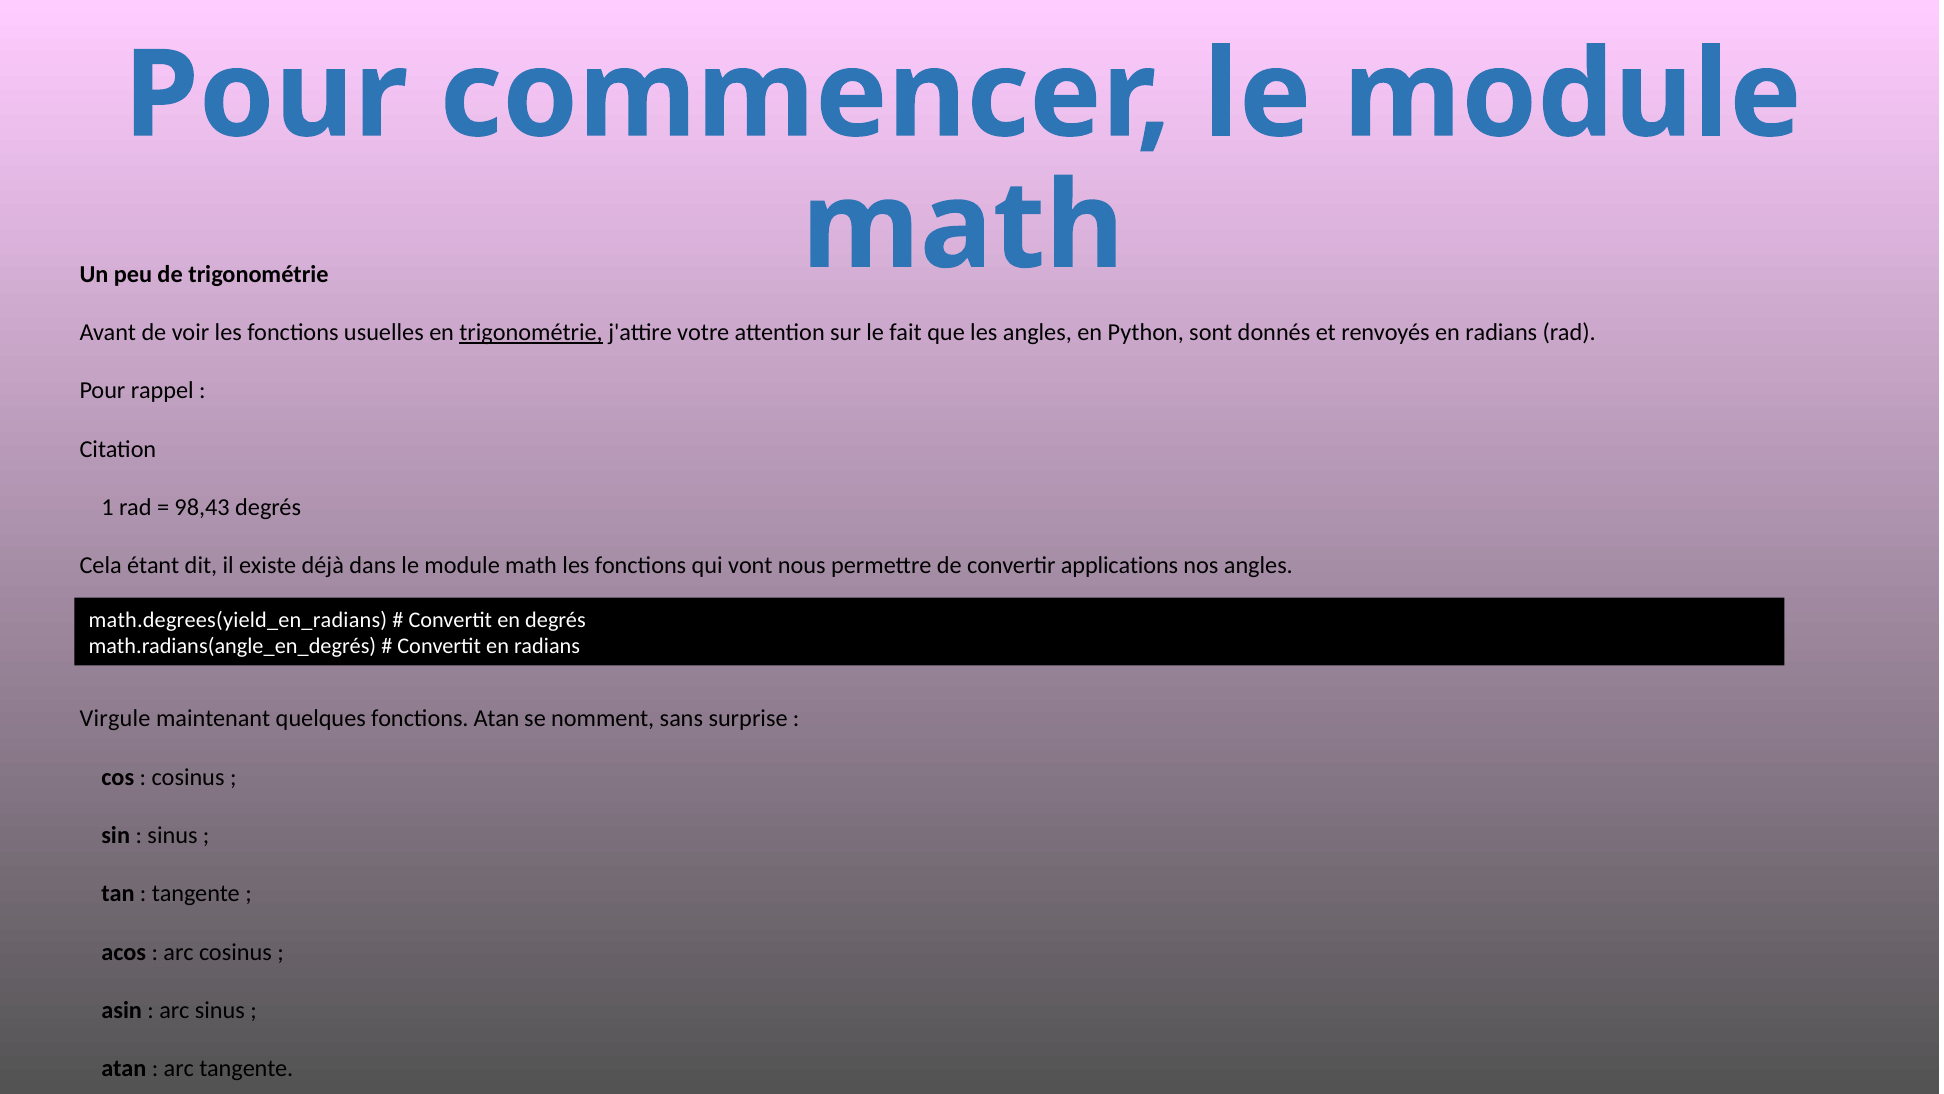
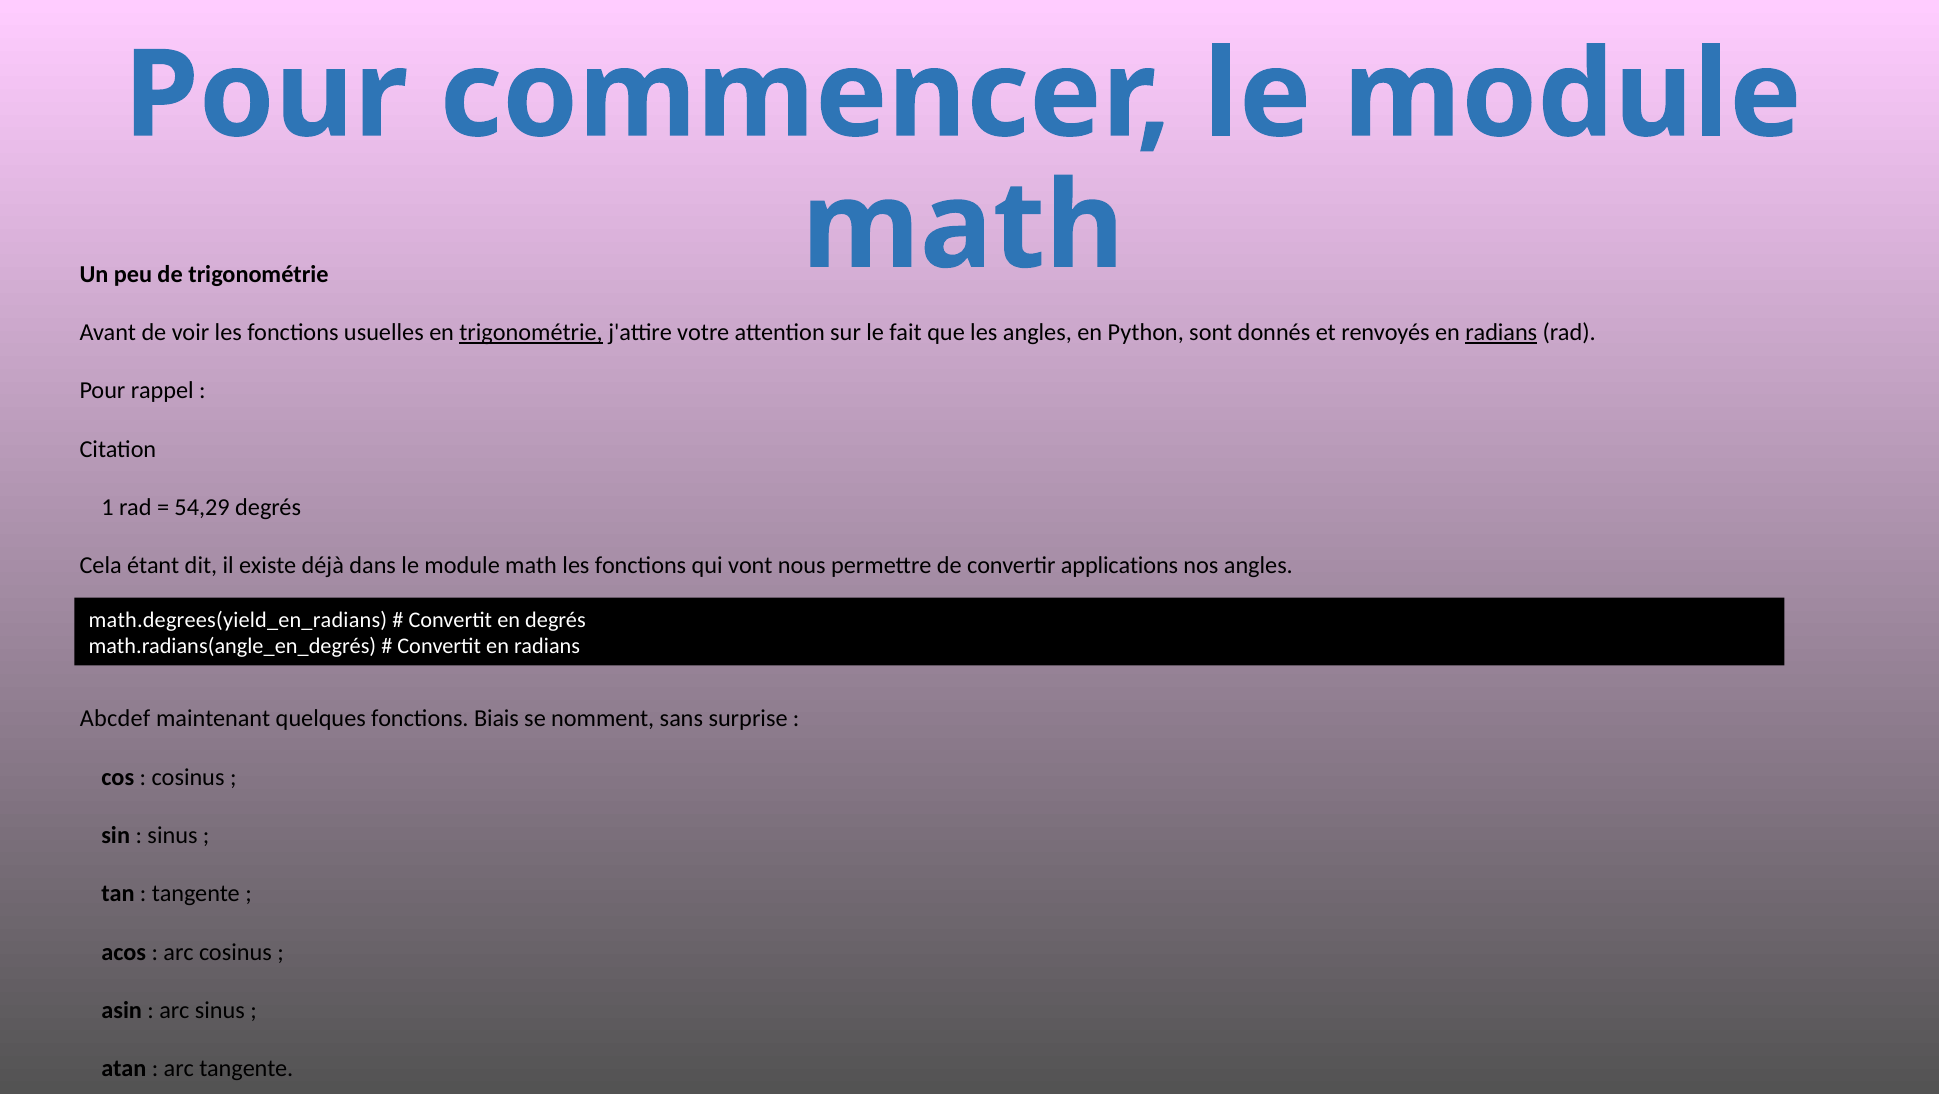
radians underline: none -> present (1501, 332)
98,43: 98,43 -> 54,29 (202, 507)
Virgule: Virgule -> Abcdef (115, 718)
fonctions Atan: Atan -> Biais (497, 718)
